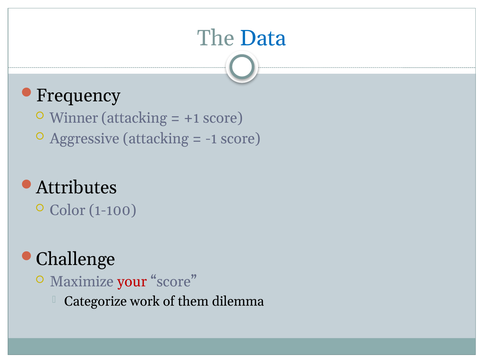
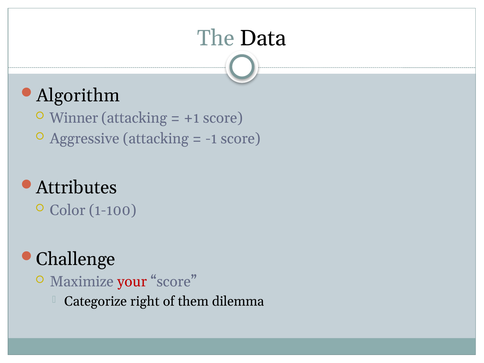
Data colour: blue -> black (263, 38)
Frequency: Frequency -> Algorithm (78, 95)
work: work -> right (145, 301)
